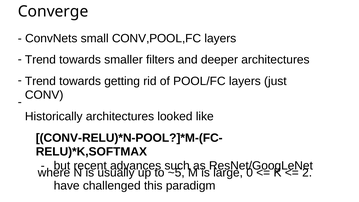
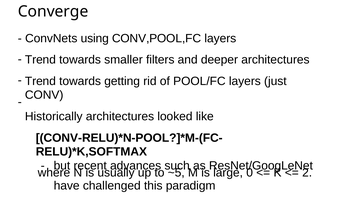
small: small -> using (95, 38)
